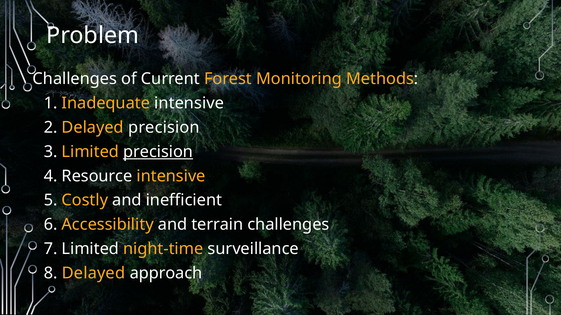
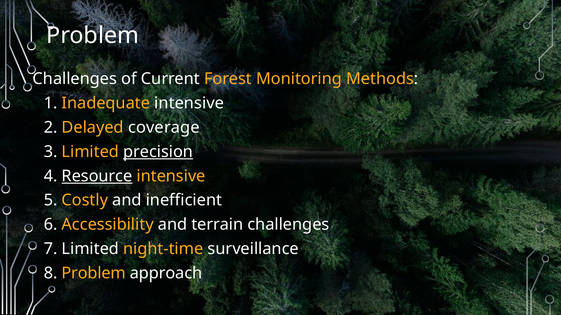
Delayed precision: precision -> coverage (164, 128)
Resource underline: none -> present (97, 176)
Delayed: Delayed -> Problem (94, 274)
